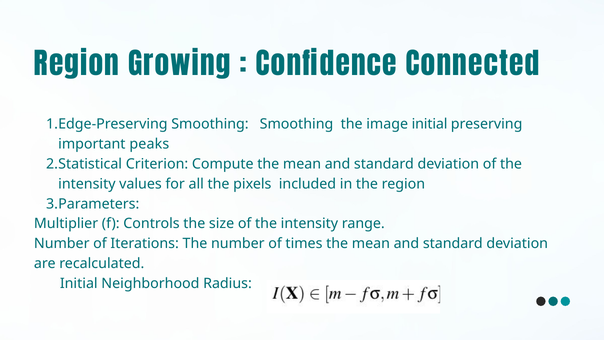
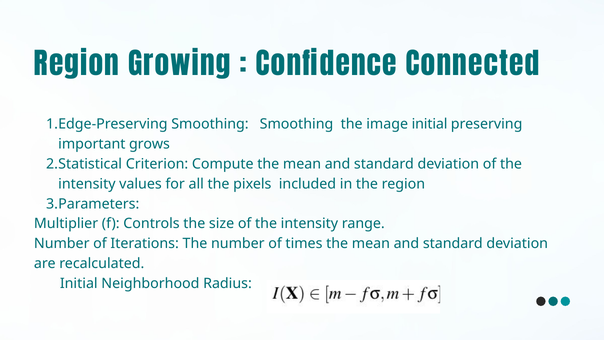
peaks: peaks -> grows (149, 144)
